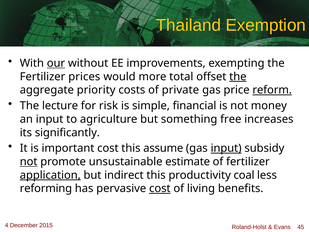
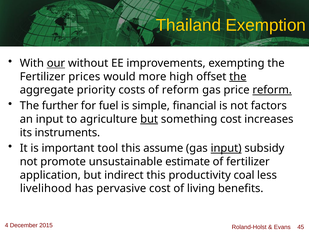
total: total -> high (181, 77)
of private: private -> reform (180, 90)
lecture: lecture -> further (60, 106)
risk: risk -> fuel (109, 106)
money: money -> factors (269, 106)
but underline: none -> present (149, 119)
something free: free -> cost (231, 119)
significantly: significantly -> instruments (67, 132)
important cost: cost -> tool (108, 148)
not underline: present -> none (29, 161)
application underline: present -> none (50, 175)
reforming: reforming -> livelihood (46, 188)
cost underline: present -> none (160, 188)
